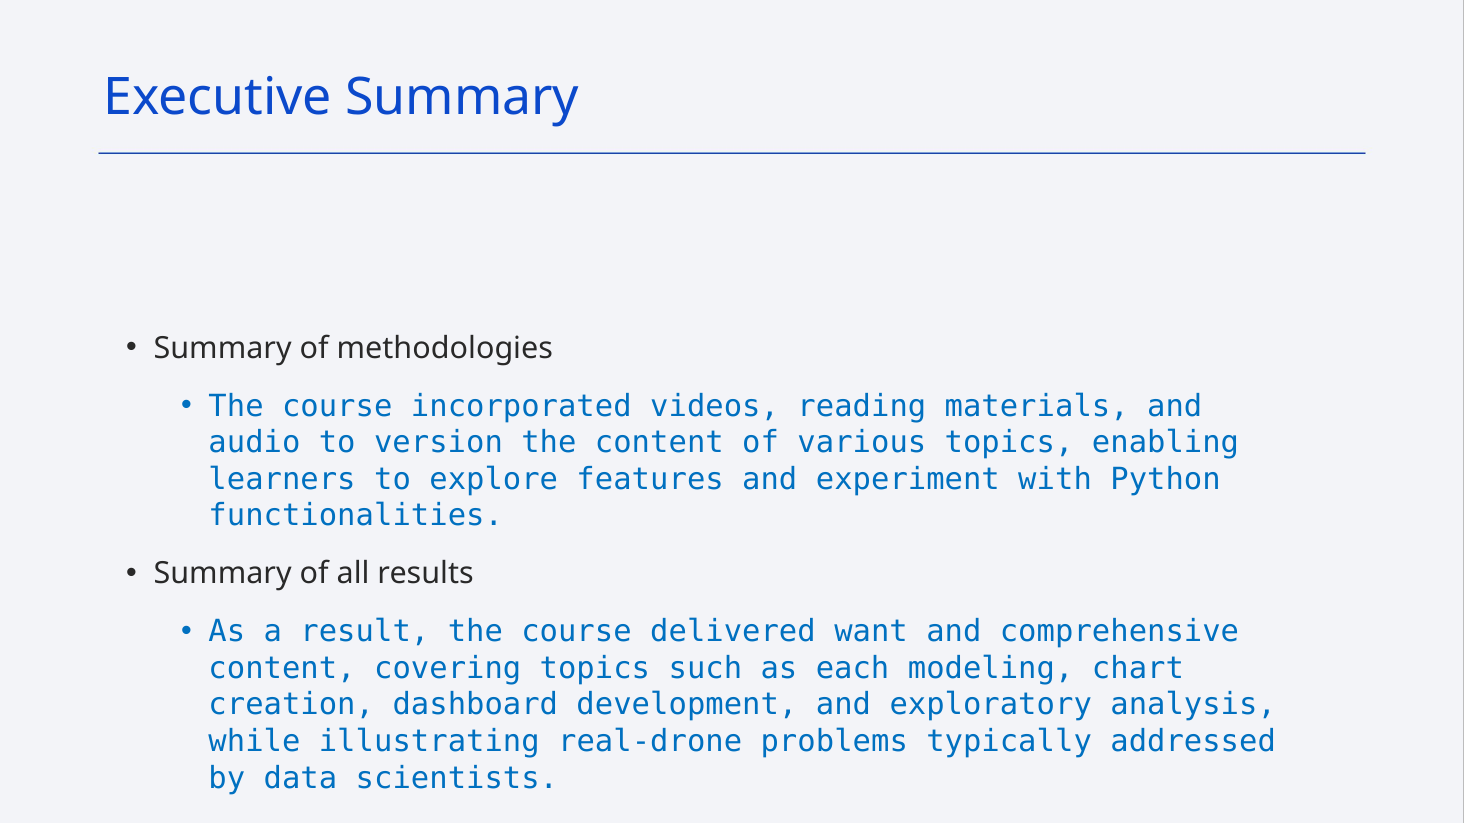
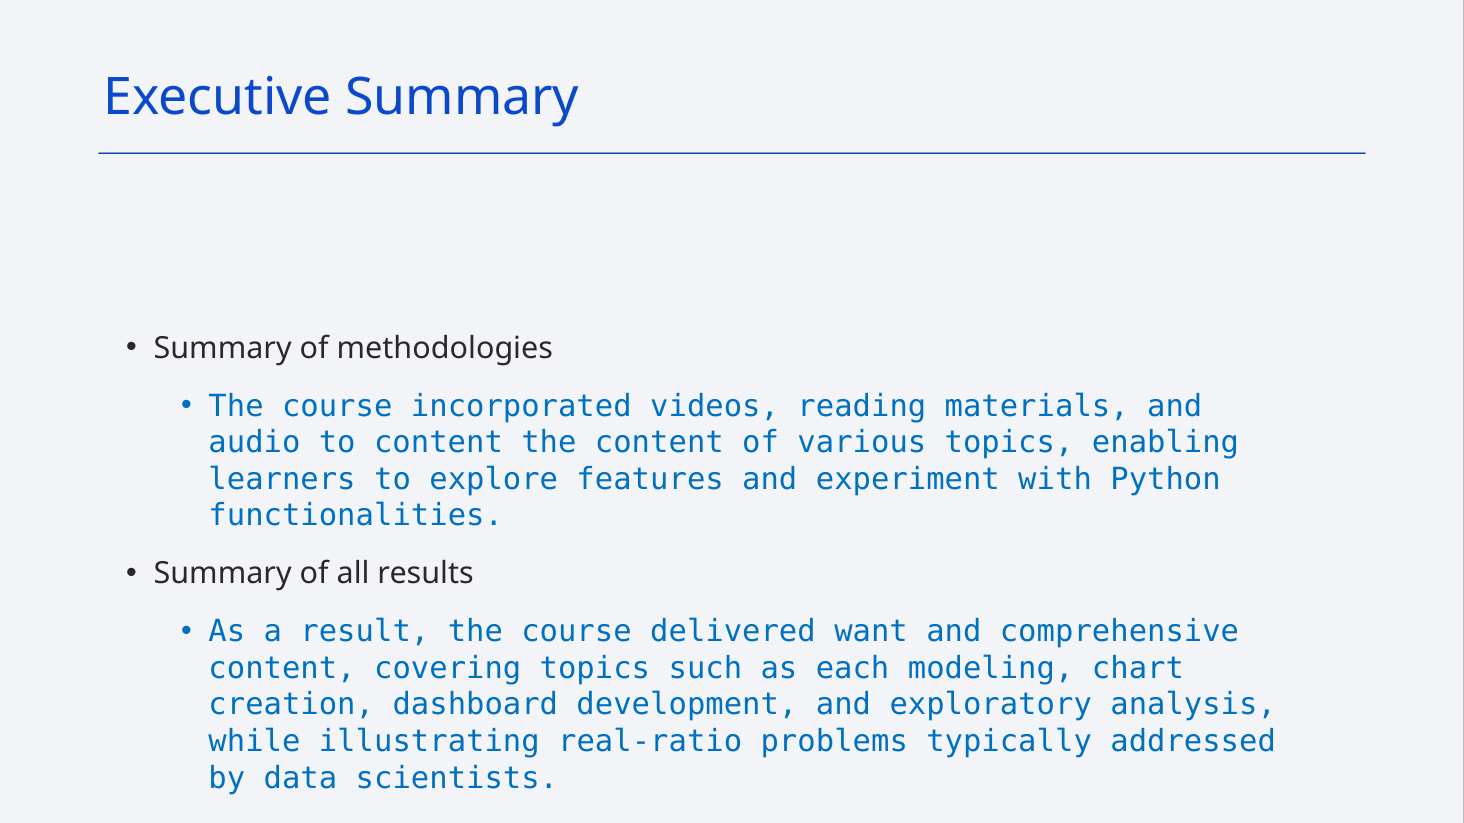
to version: version -> content (438, 443)
real-drone: real-drone -> real-ratio (650, 742)
